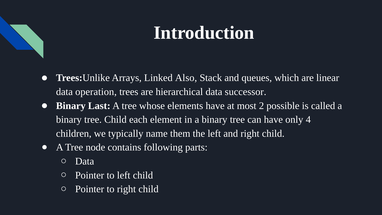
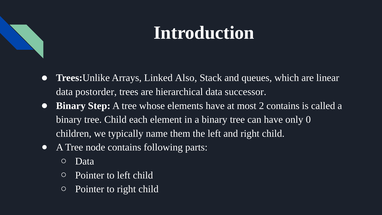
operation: operation -> postorder (96, 92)
Last: Last -> Step (99, 106)
2 possible: possible -> contains (283, 106)
4: 4 -> 0 (308, 120)
